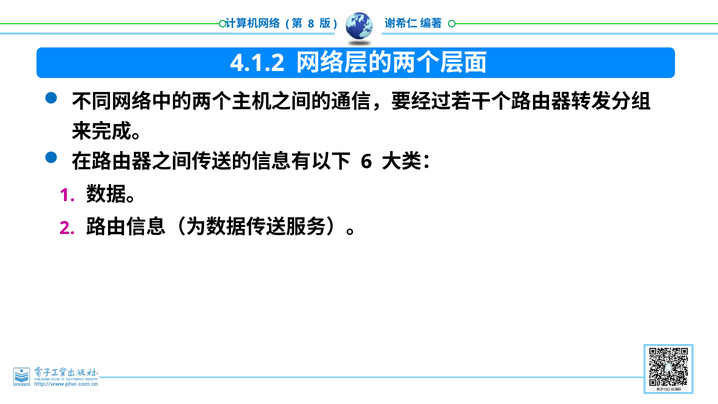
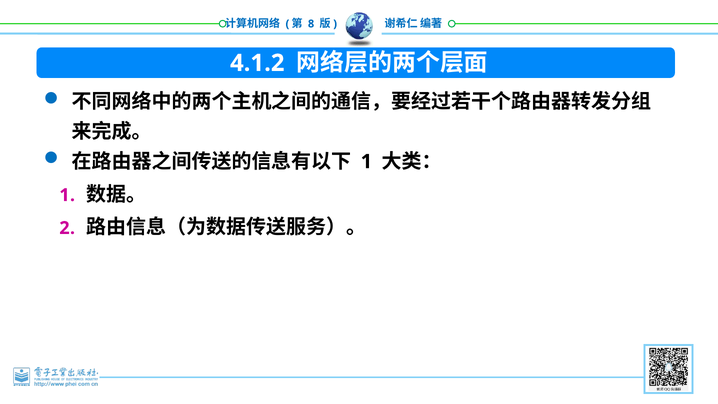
6: 6 -> 1 (366, 162)
